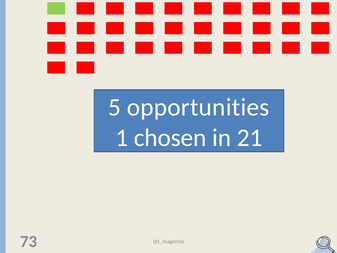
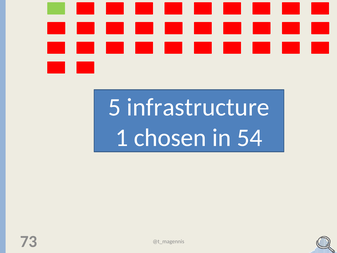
opportunities: opportunities -> infrastructure (198, 107)
21: 21 -> 54 (250, 138)
